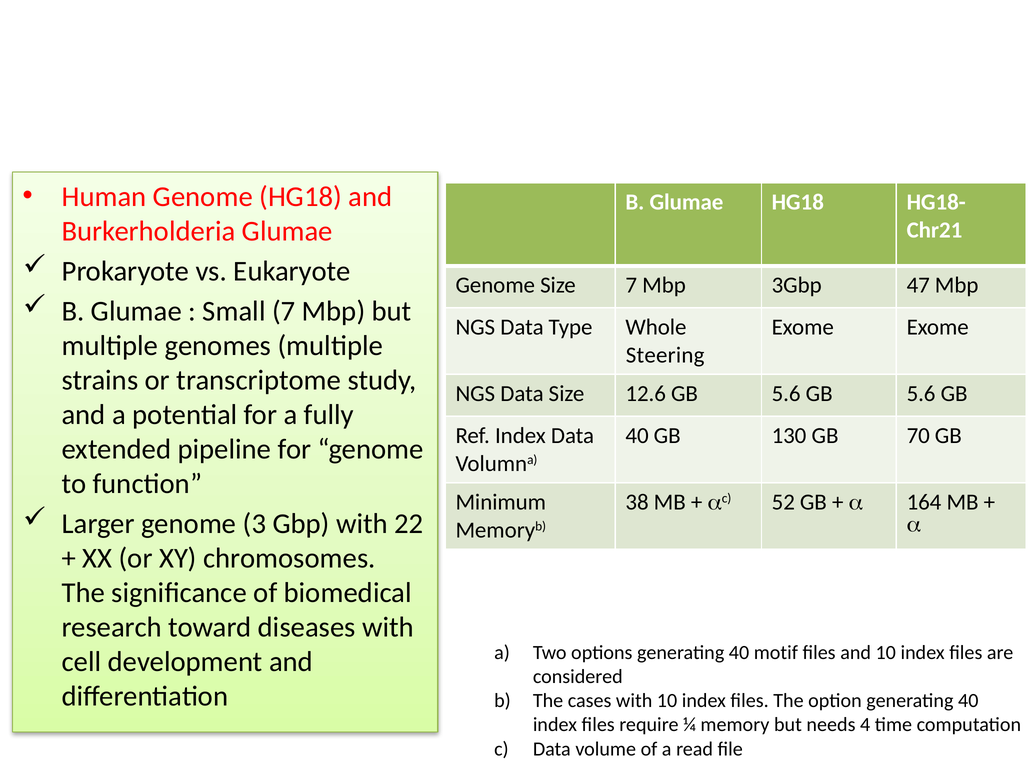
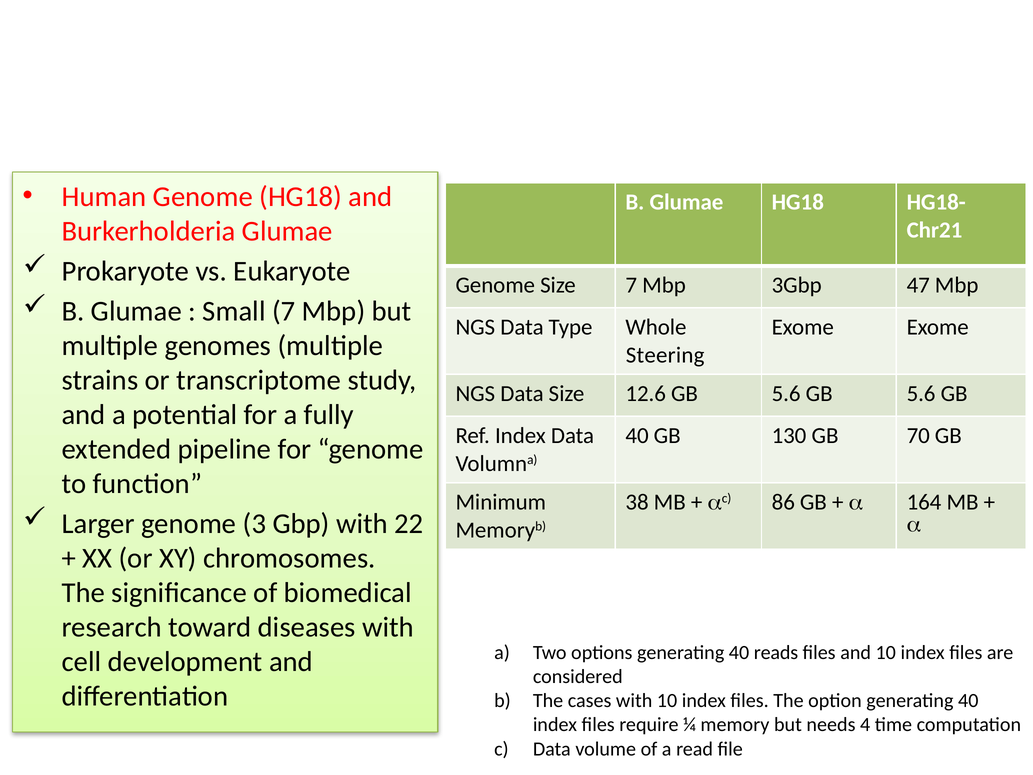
52: 52 -> 86 (783, 502)
motif: motif -> reads (776, 652)
